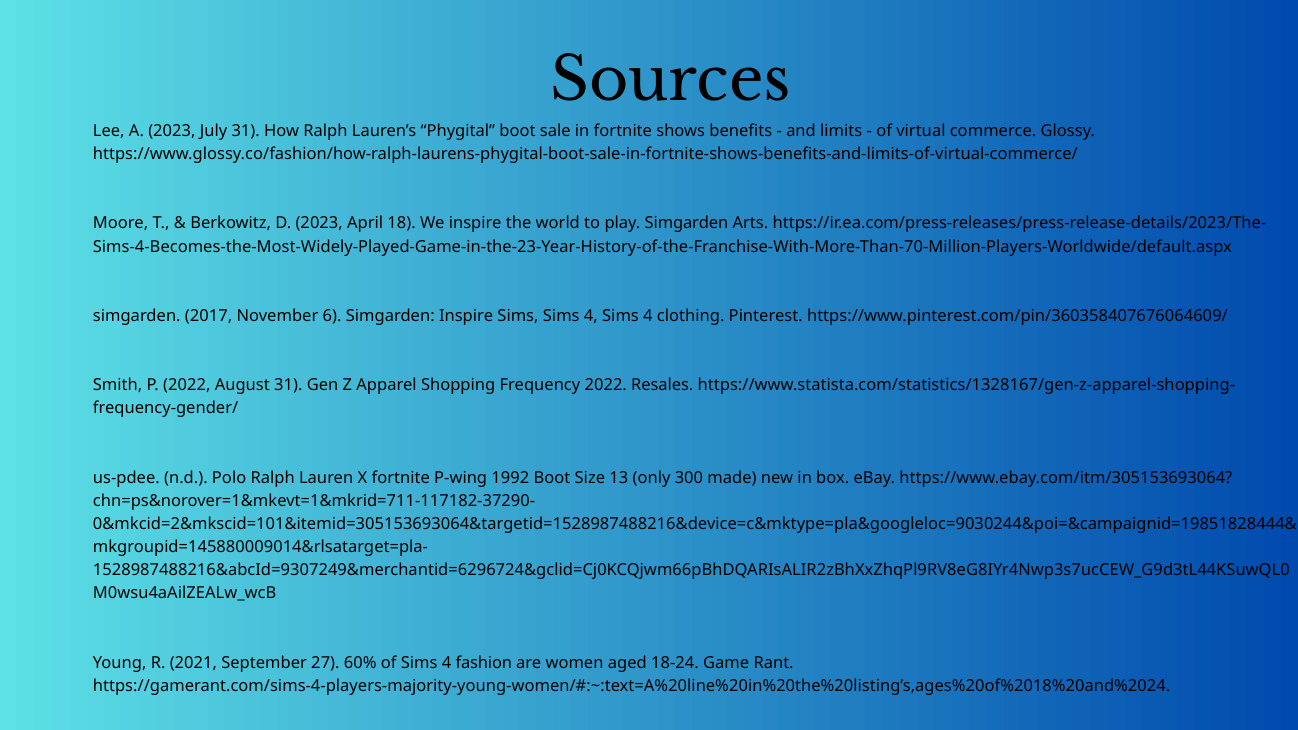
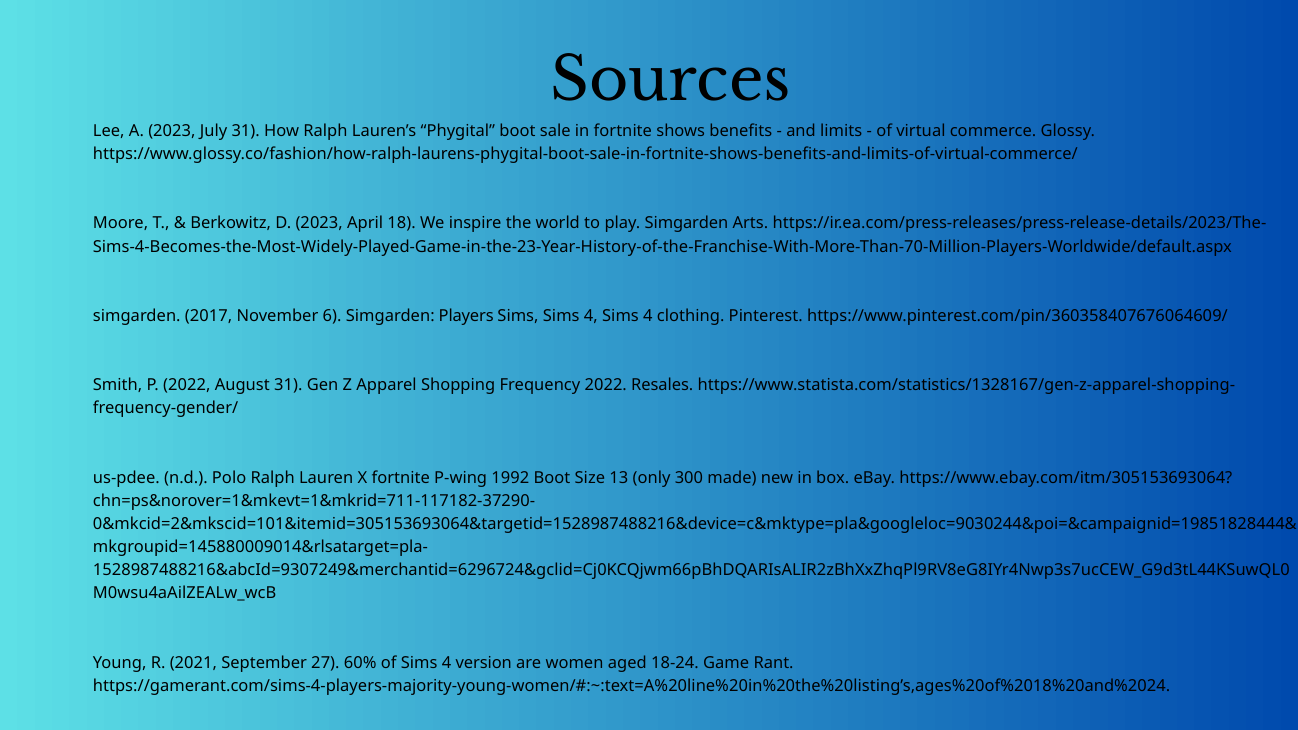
Simgarden Inspire: Inspire -> Players (466, 316)
fashion: fashion -> version (484, 663)
